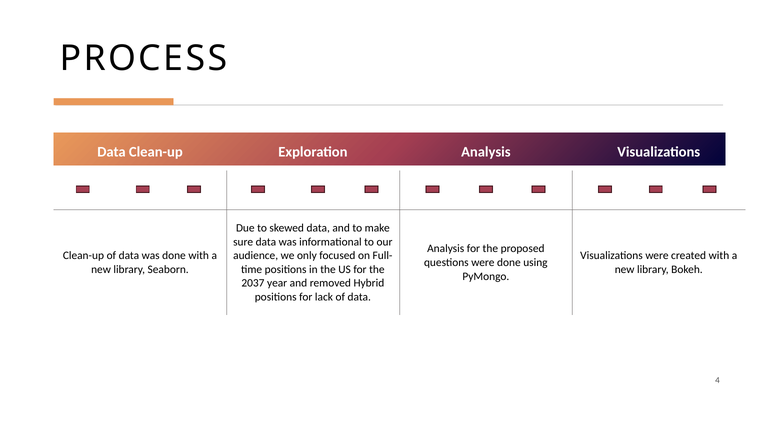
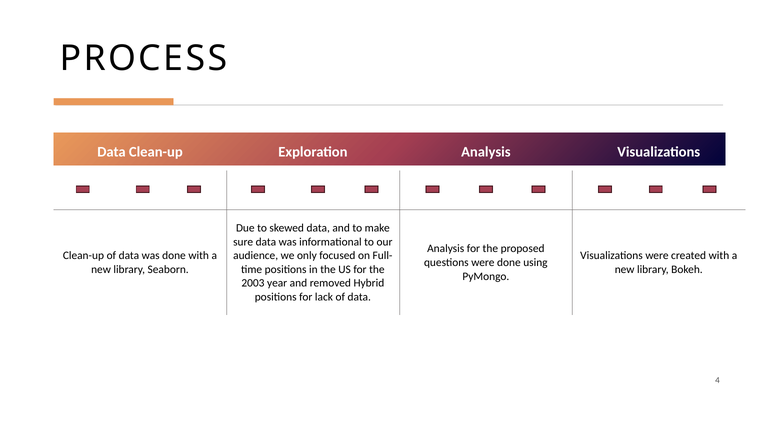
2037: 2037 -> 2003 (253, 283)
